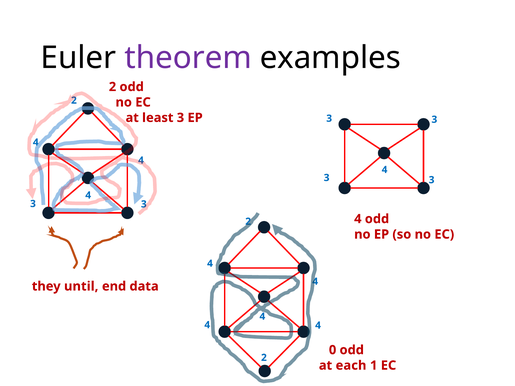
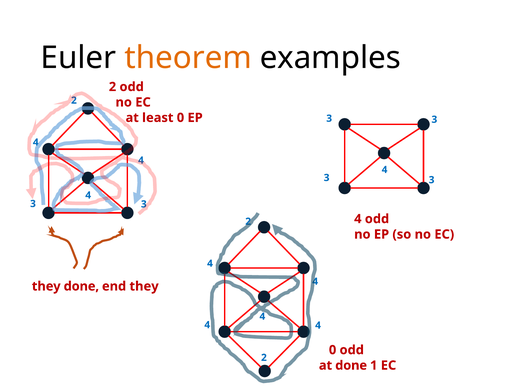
theorem colour: purple -> orange (188, 58)
3: 3 -> 0 (180, 118)
they until: until -> done (81, 286)
end data: data -> they (144, 286)
at each: each -> done (351, 366)
